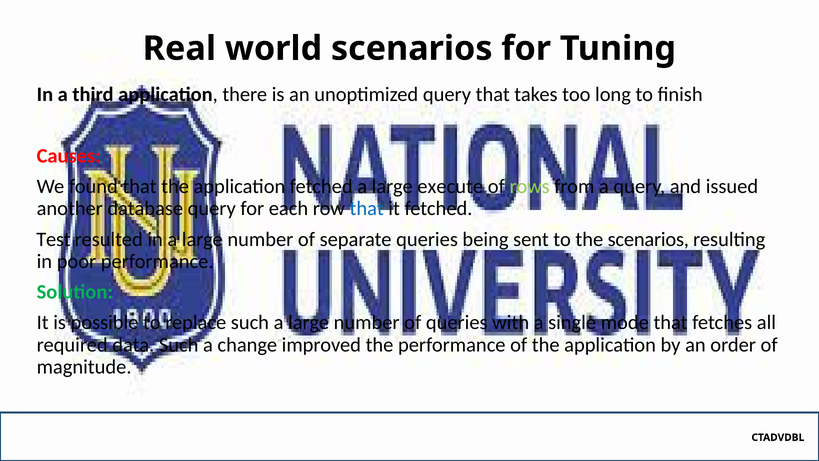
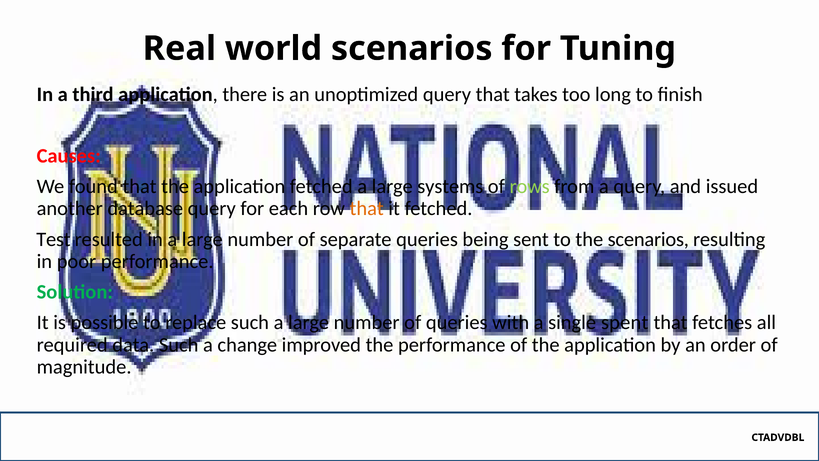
execute: execute -> systems (450, 186)
that colour: blue -> orange (367, 208)
mode: mode -> spent (625, 322)
